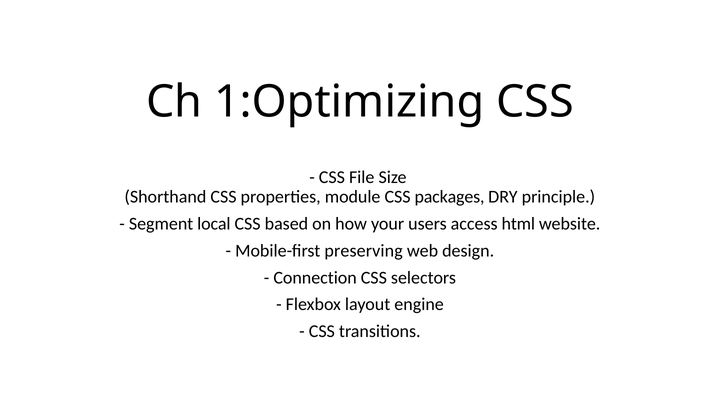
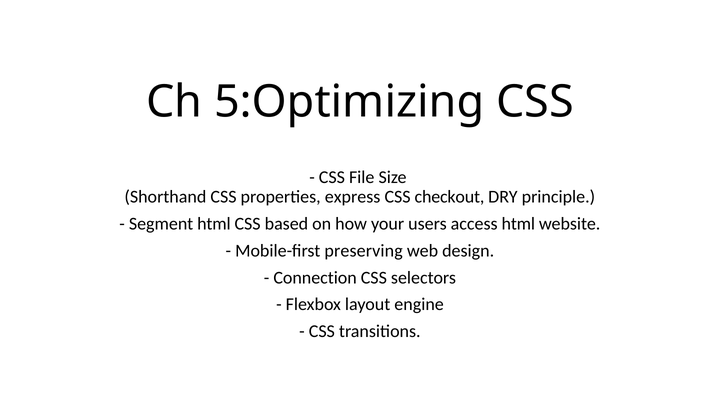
1:Optimizing: 1:Optimizing -> 5:Optimizing (349, 102)
module: module -> express (353, 197)
packages: packages -> checkout (450, 197)
Segment local: local -> html (214, 224)
